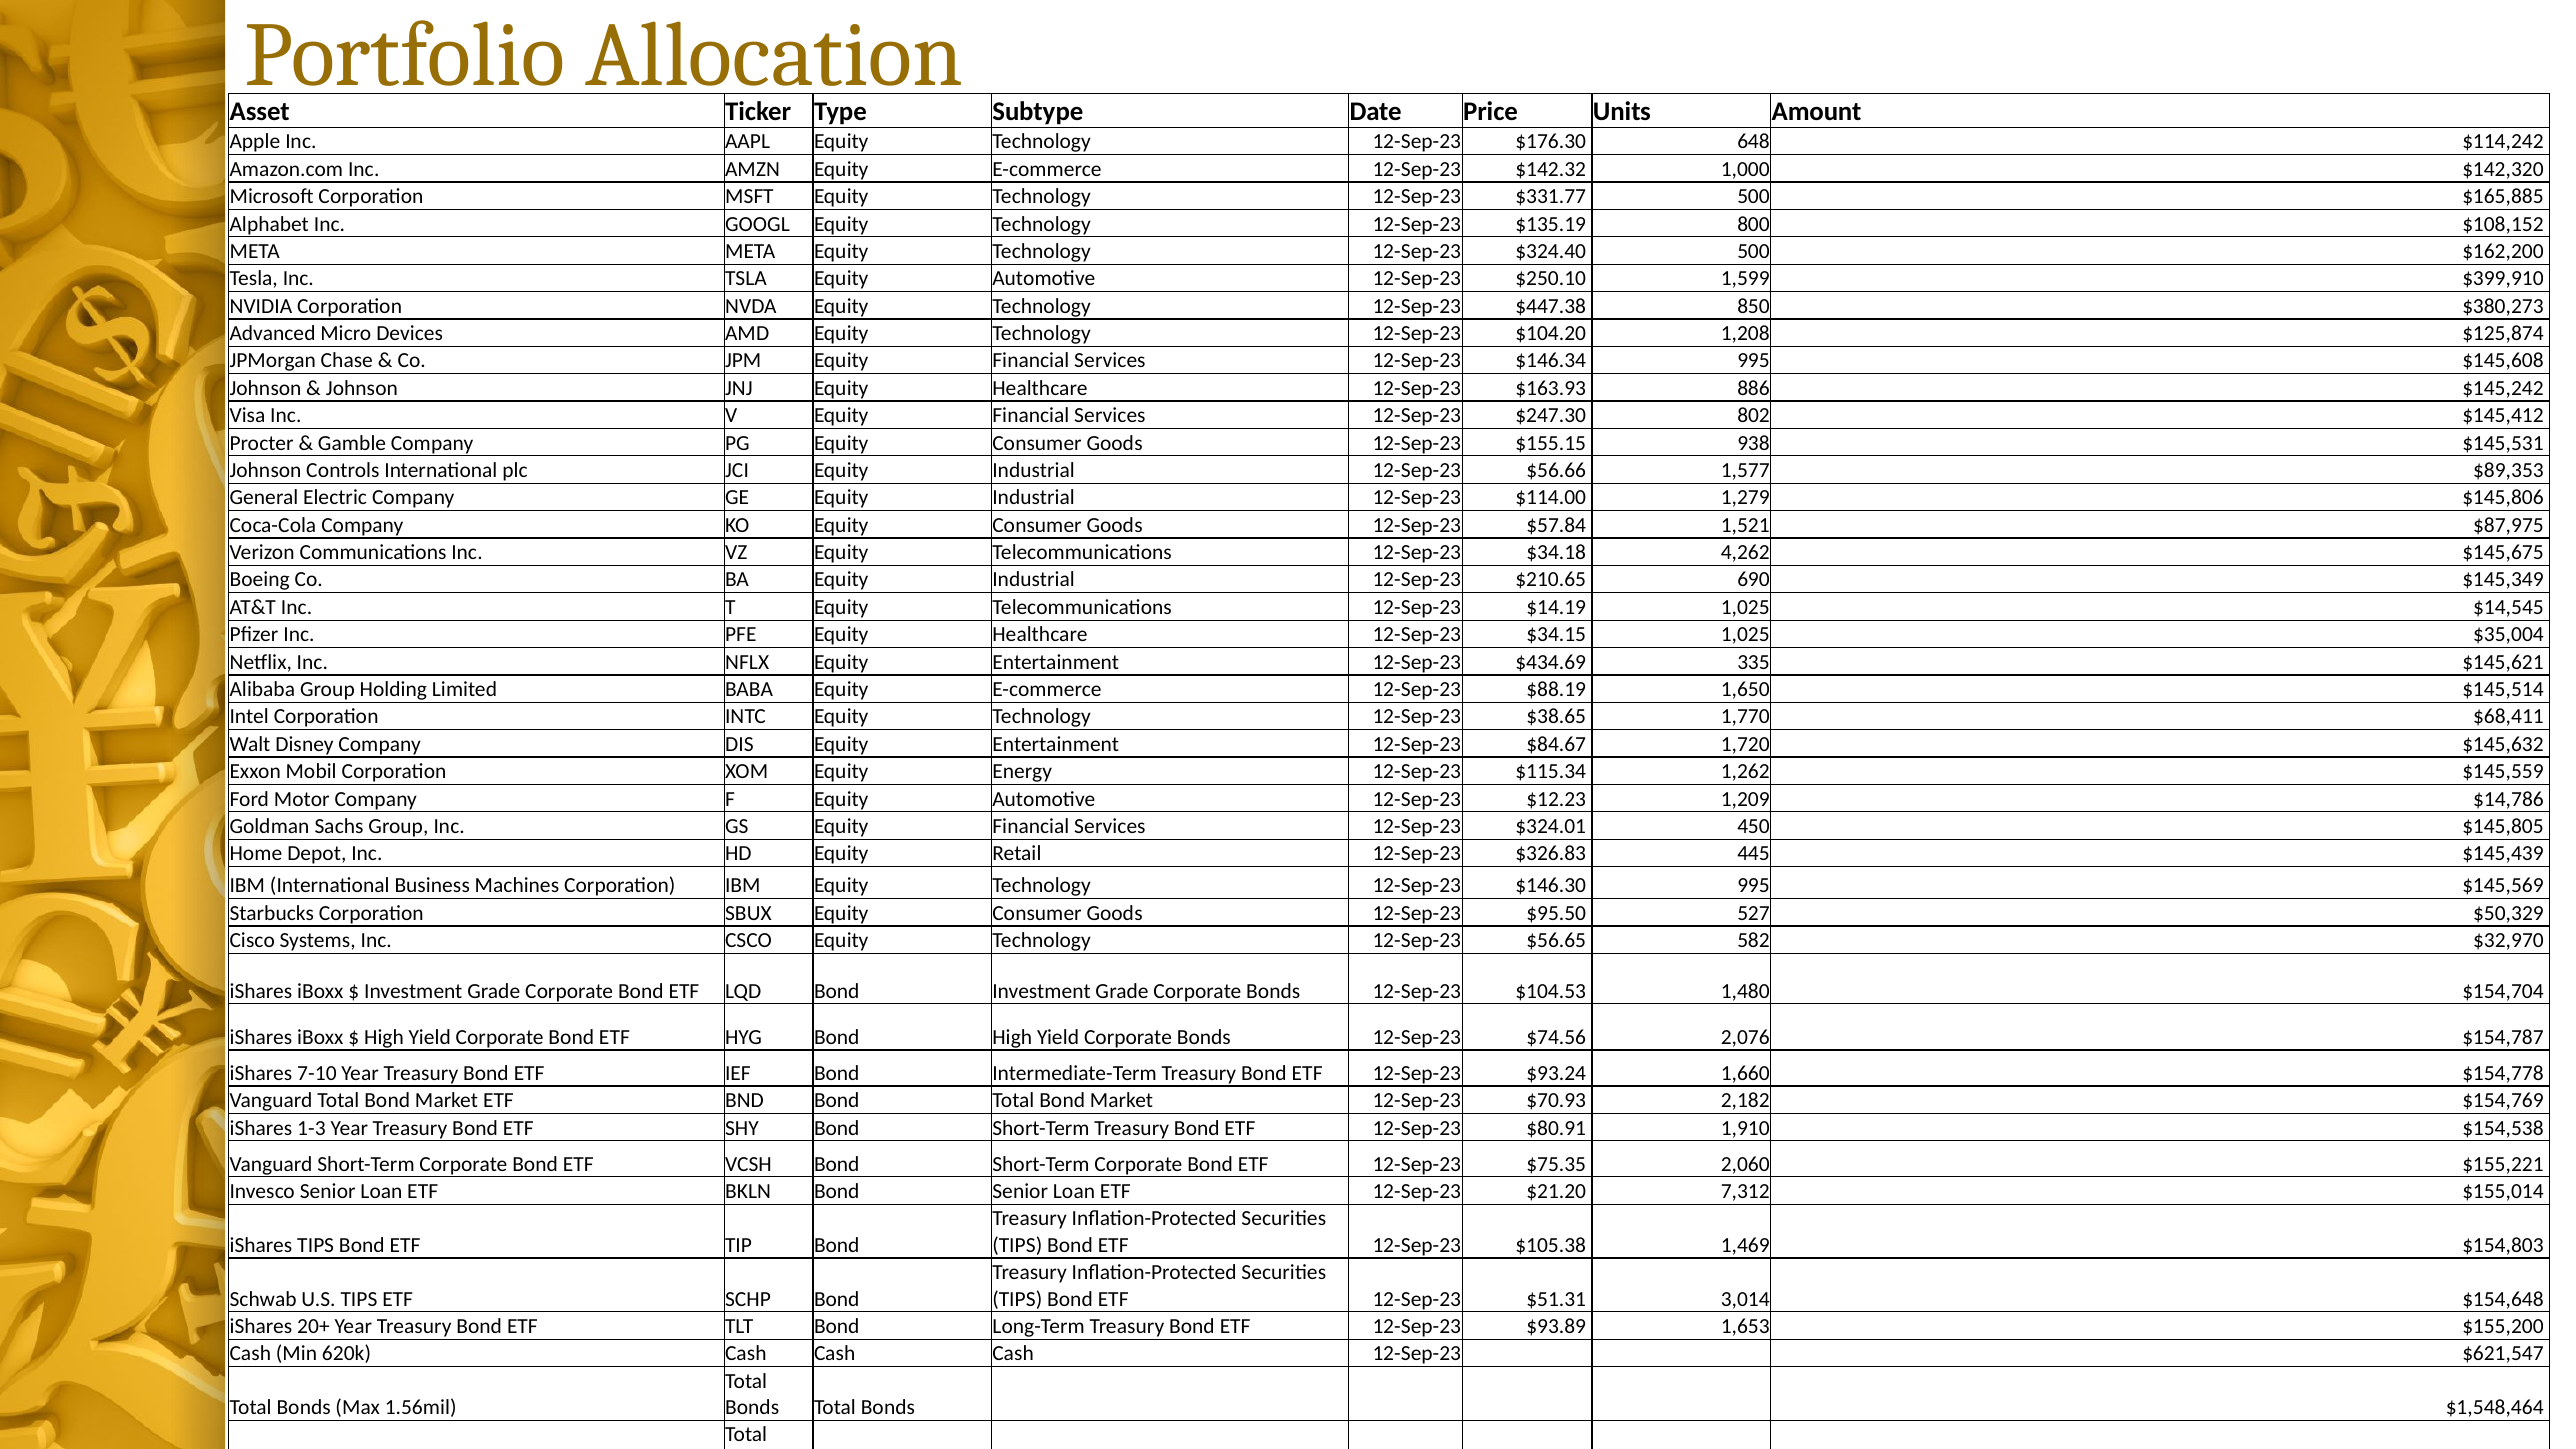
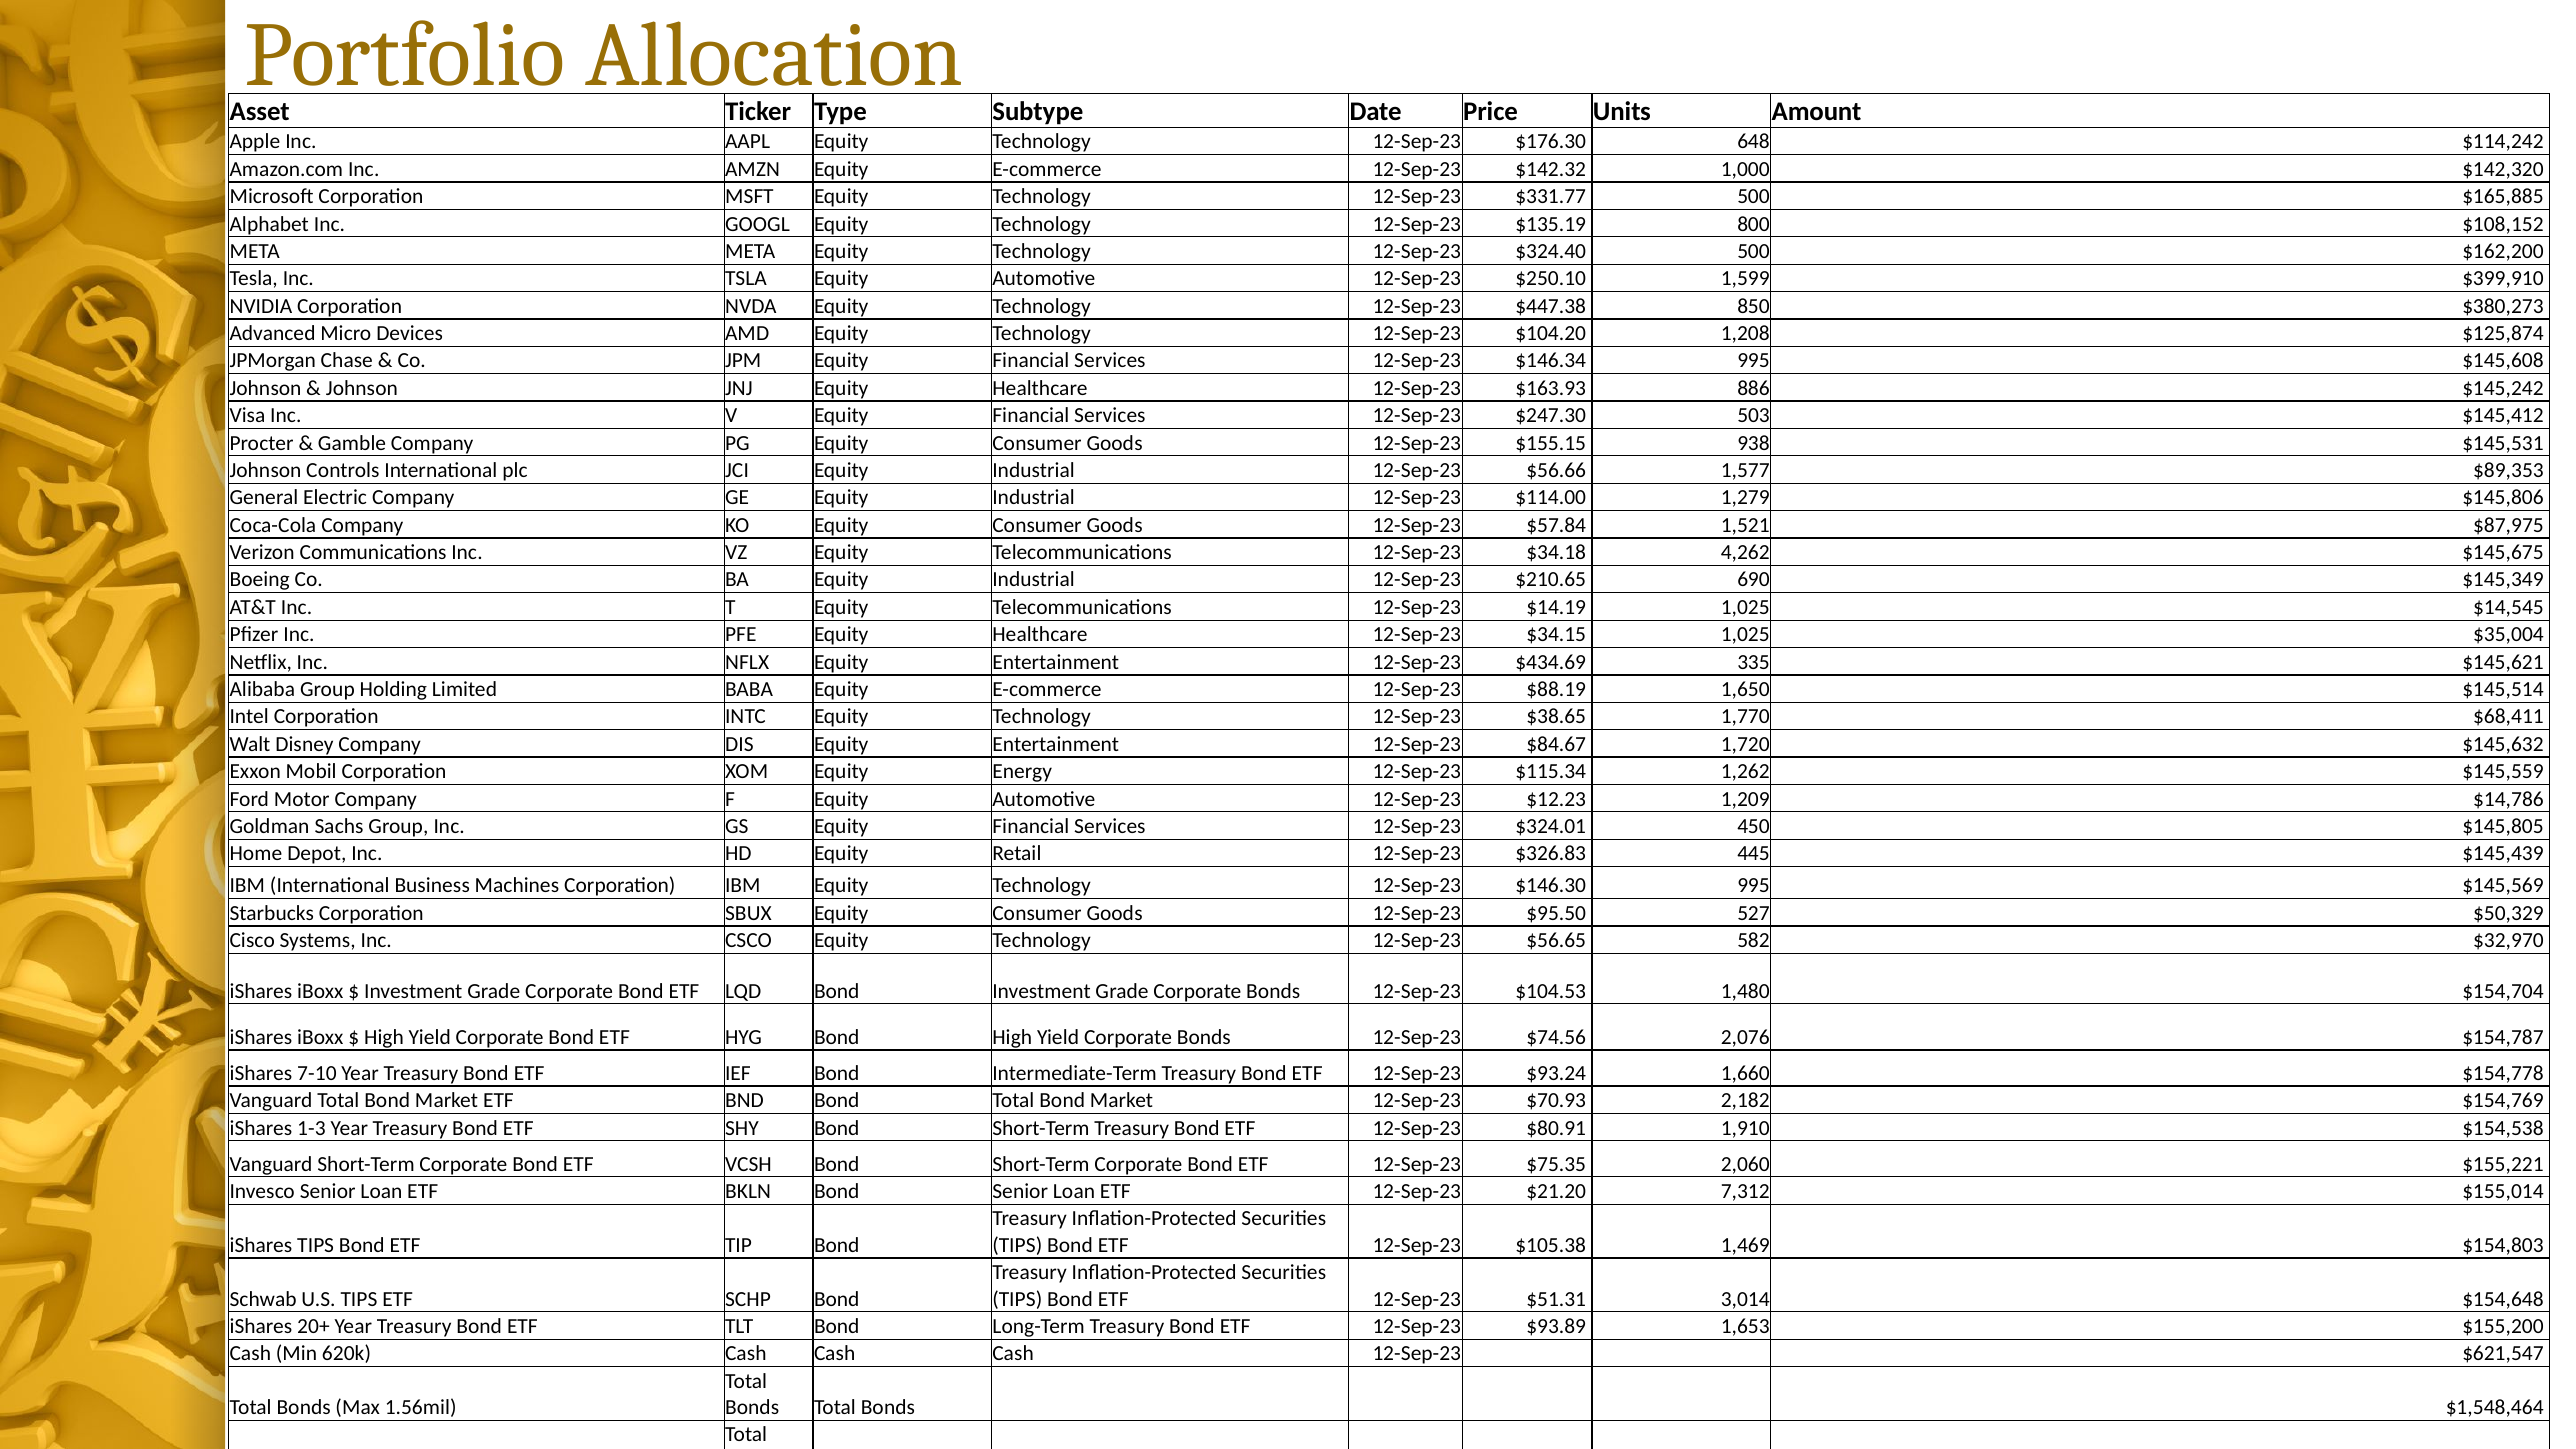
802: 802 -> 503 (1754, 416)
